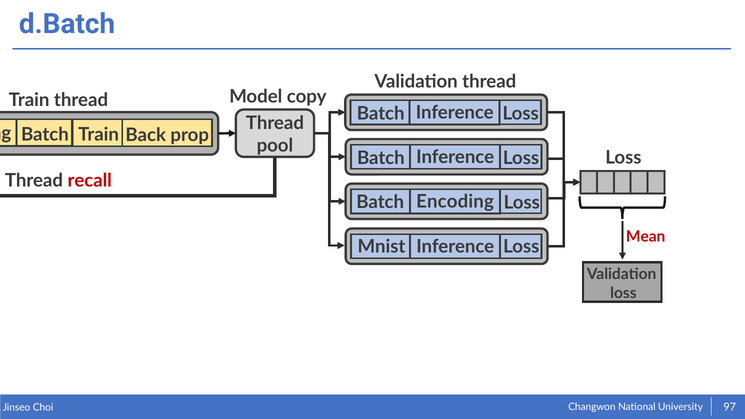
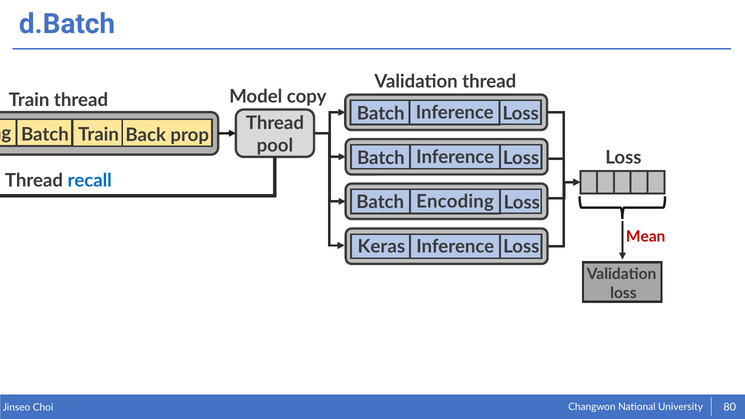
recall colour: red -> blue (90, 181)
Mnist: Mnist -> Keras (381, 247)
97: 97 -> 80 (730, 407)
